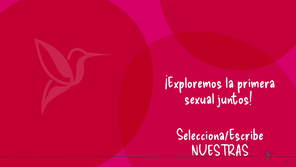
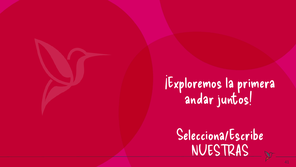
sexual: sexual -> andar (199, 99)
